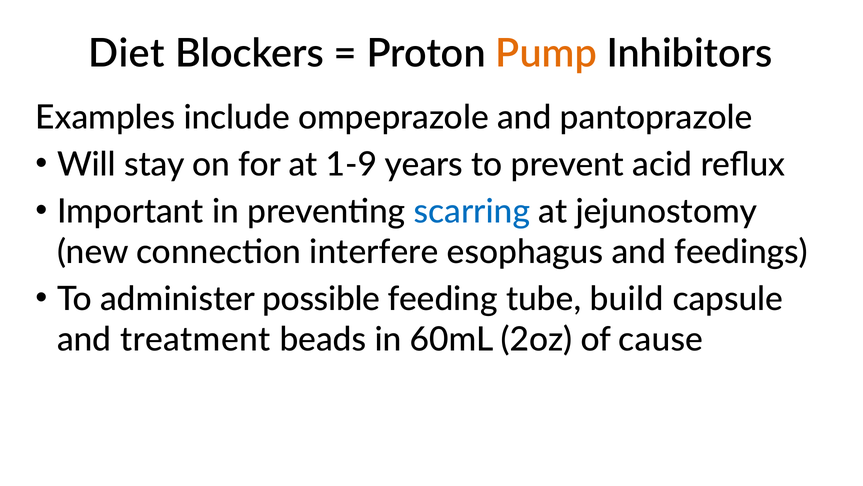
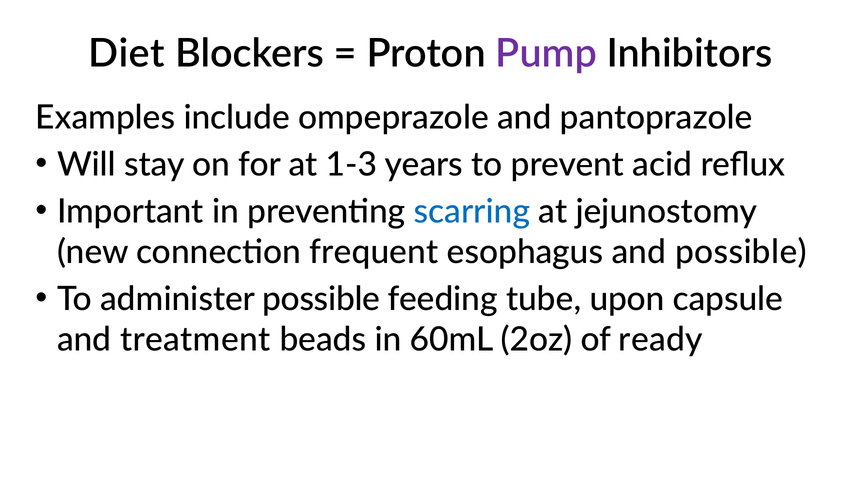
Pump colour: orange -> purple (546, 53)
1-9: 1-9 -> 1-3 (352, 164)
interfere: interfere -> frequent (374, 252)
and feedings: feedings -> possible (741, 252)
build: build -> upon (627, 299)
cause: cause -> ready (661, 339)
